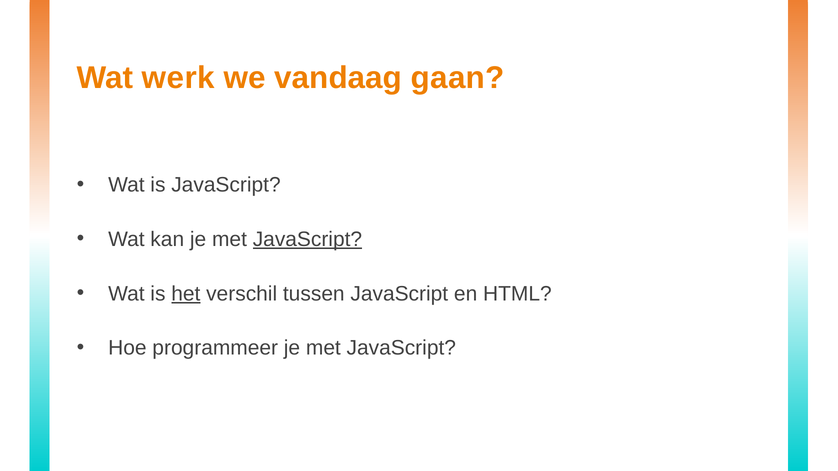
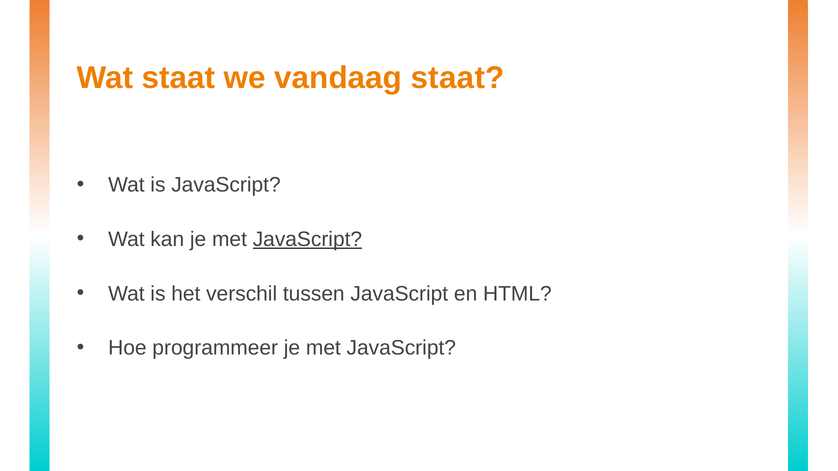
Wat werk: werk -> staat (178, 78)
vandaag gaan: gaan -> staat (458, 78)
het underline: present -> none (186, 294)
